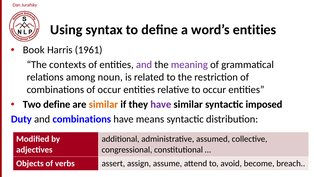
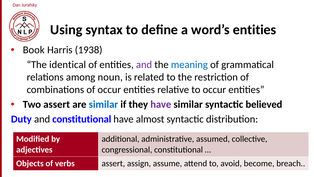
1961: 1961 -> 1938 (89, 50)
contexts: contexts -> identical (68, 64)
meaning colour: purple -> blue (189, 64)
Two define: define -> assert (57, 104)
similar colour: orange -> blue (103, 104)
imposed: imposed -> believed (264, 104)
and combinations: combinations -> constitutional (82, 119)
means: means -> almost (150, 119)
